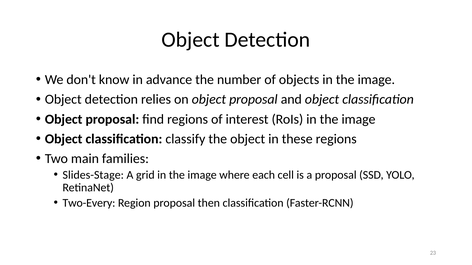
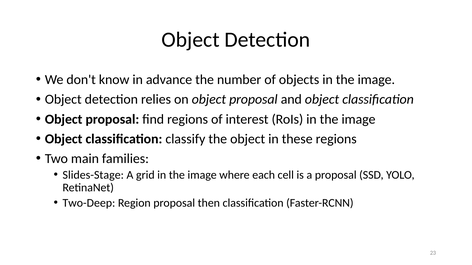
Two-Every: Two-Every -> Two-Deep (89, 203)
